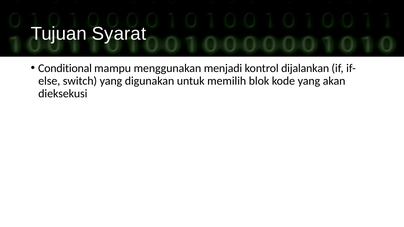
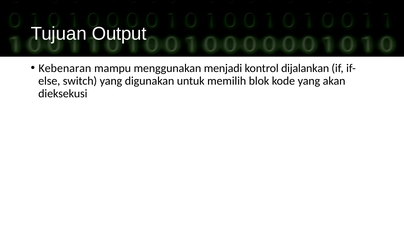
Syarat: Syarat -> Output (119, 34)
Conditional: Conditional -> Kebenaran (65, 68)
